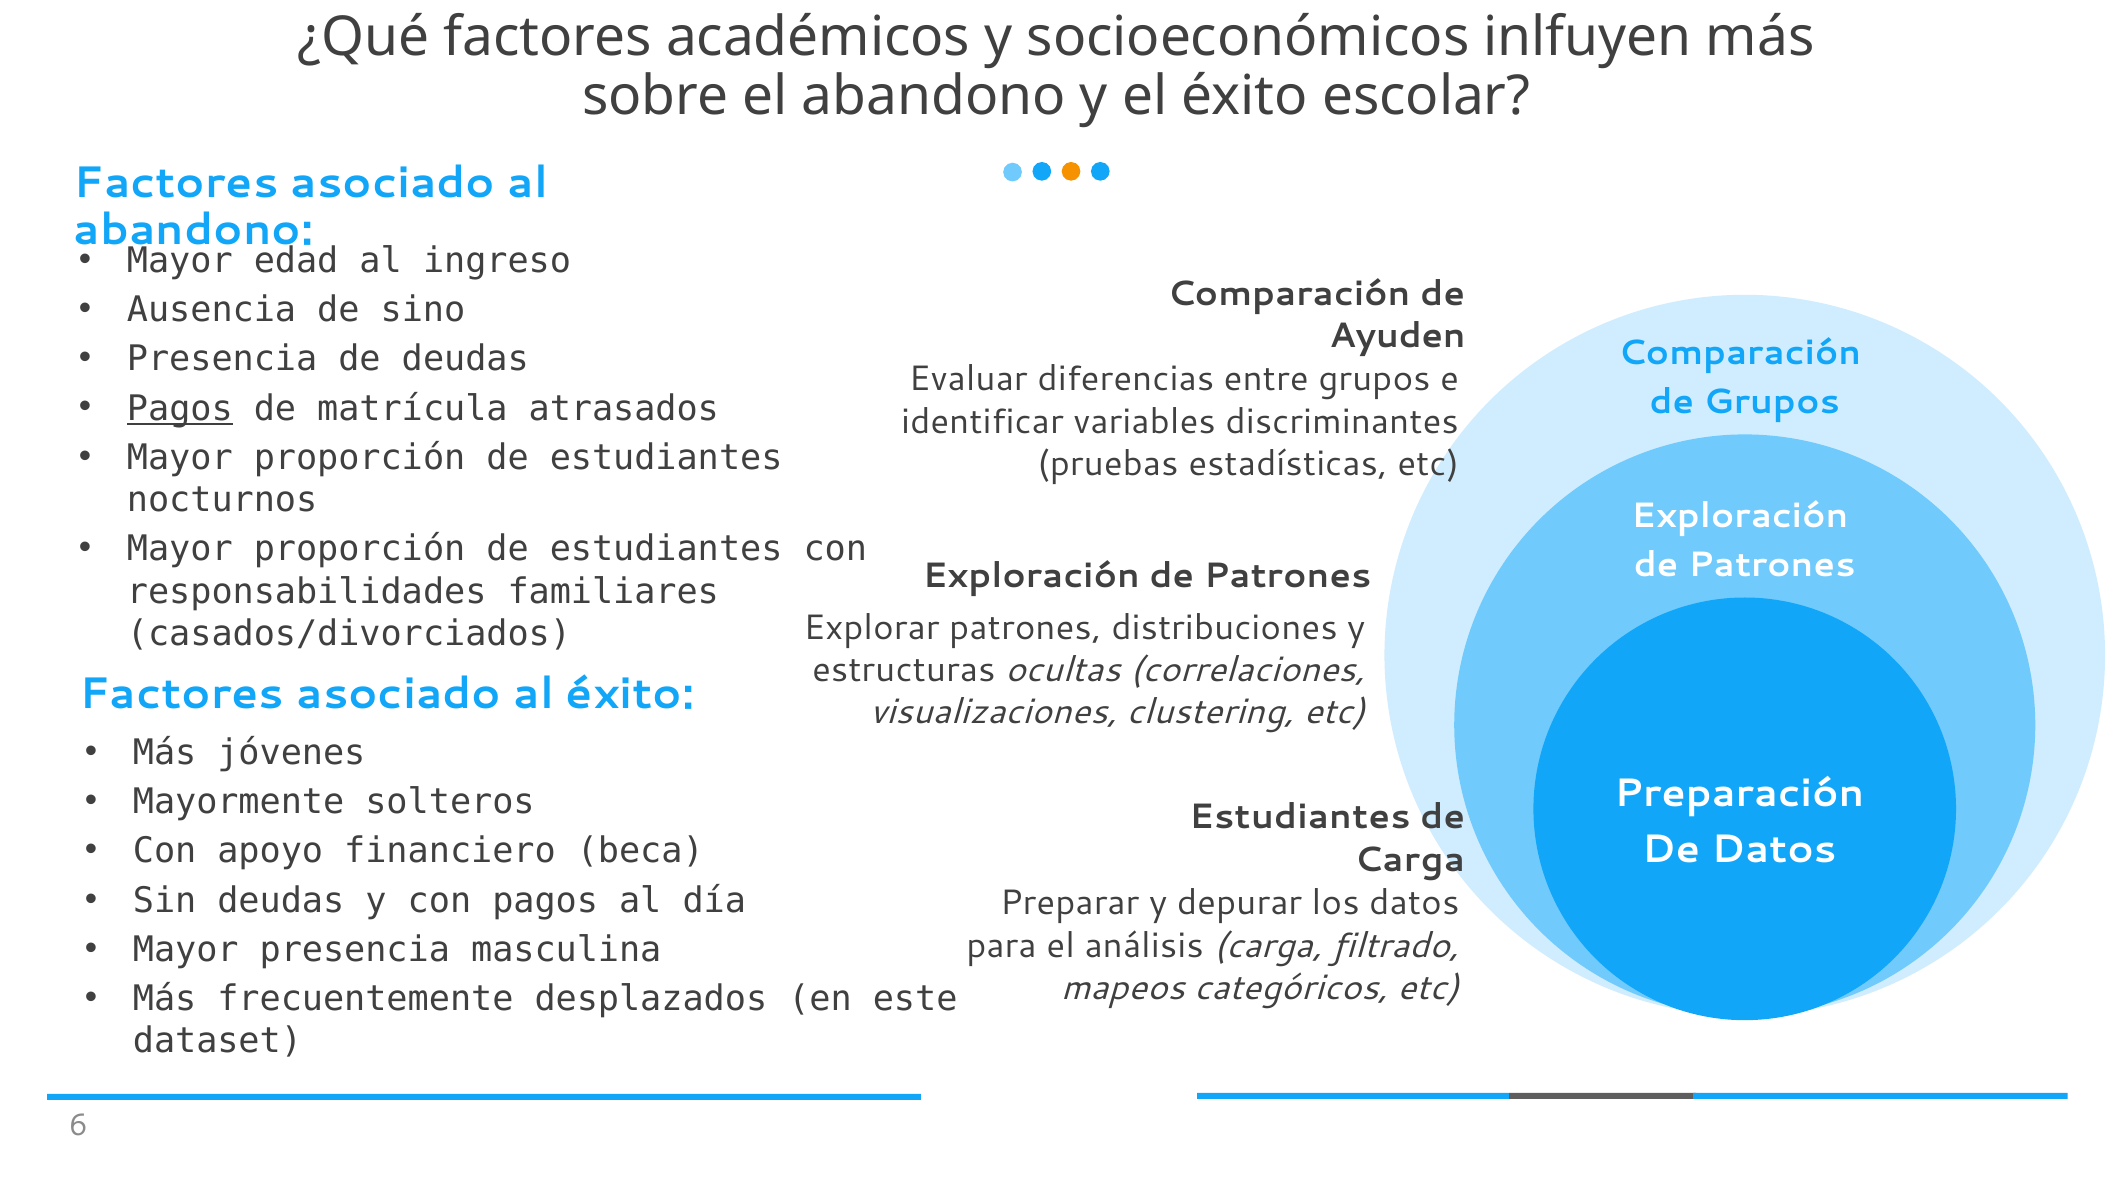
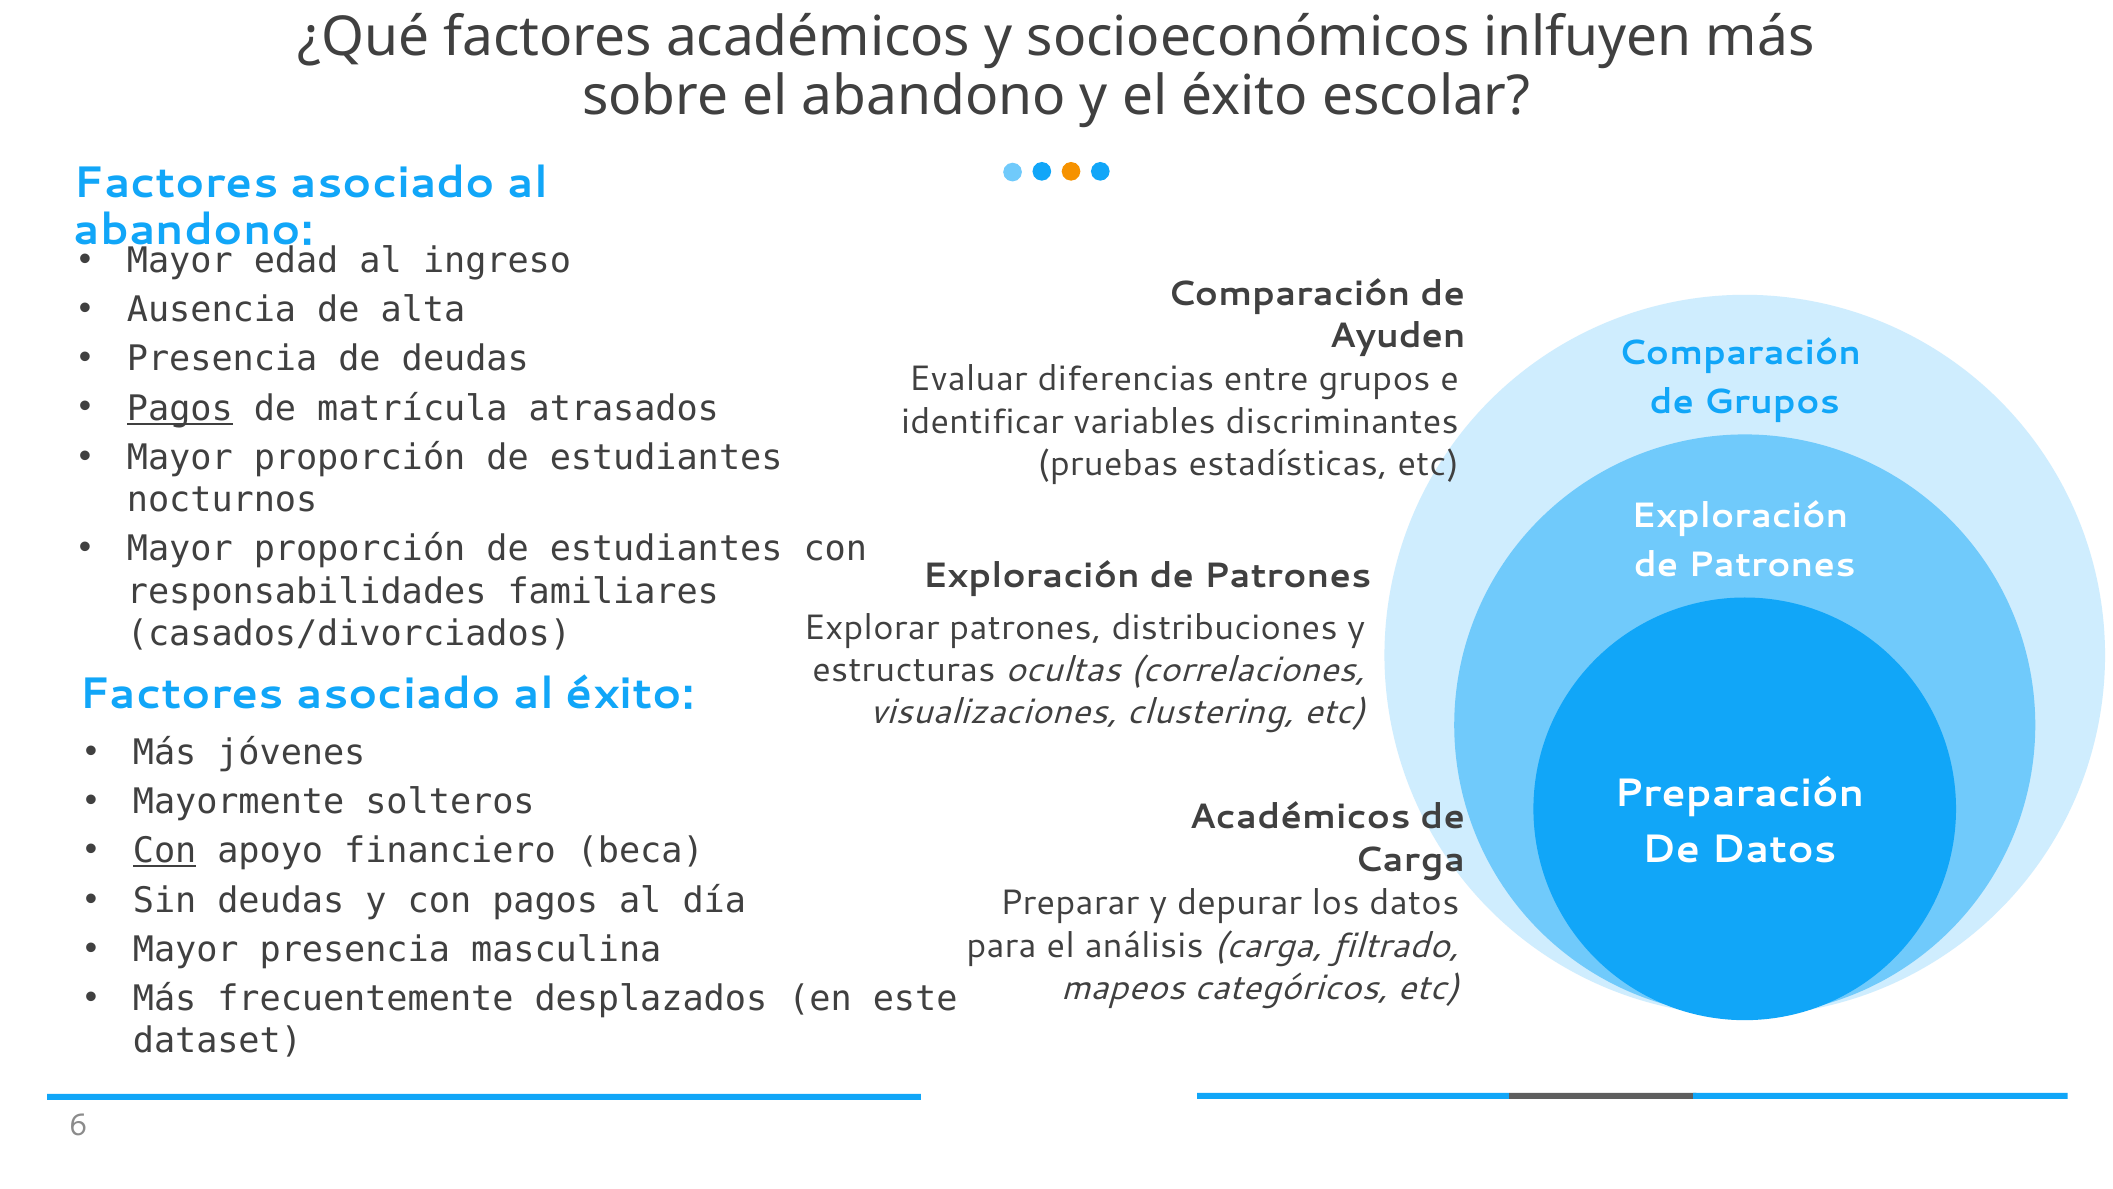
sino: sino -> alta (423, 310)
Estudiantes: Estudiantes -> Académicos (1300, 817)
Con underline: none -> present (165, 851)
